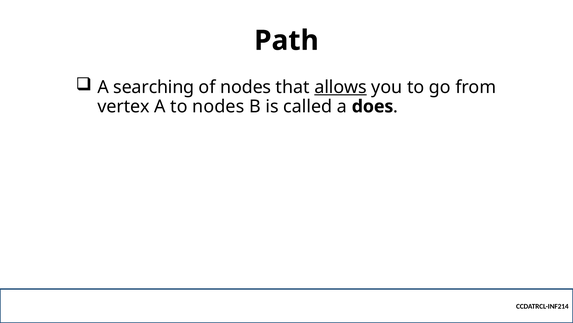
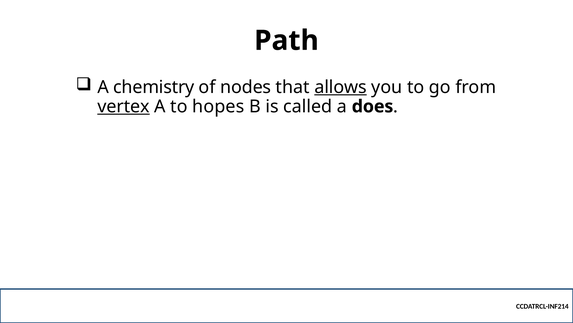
searching: searching -> chemistry (154, 87)
vertex underline: none -> present (124, 106)
to nodes: nodes -> hopes (218, 106)
